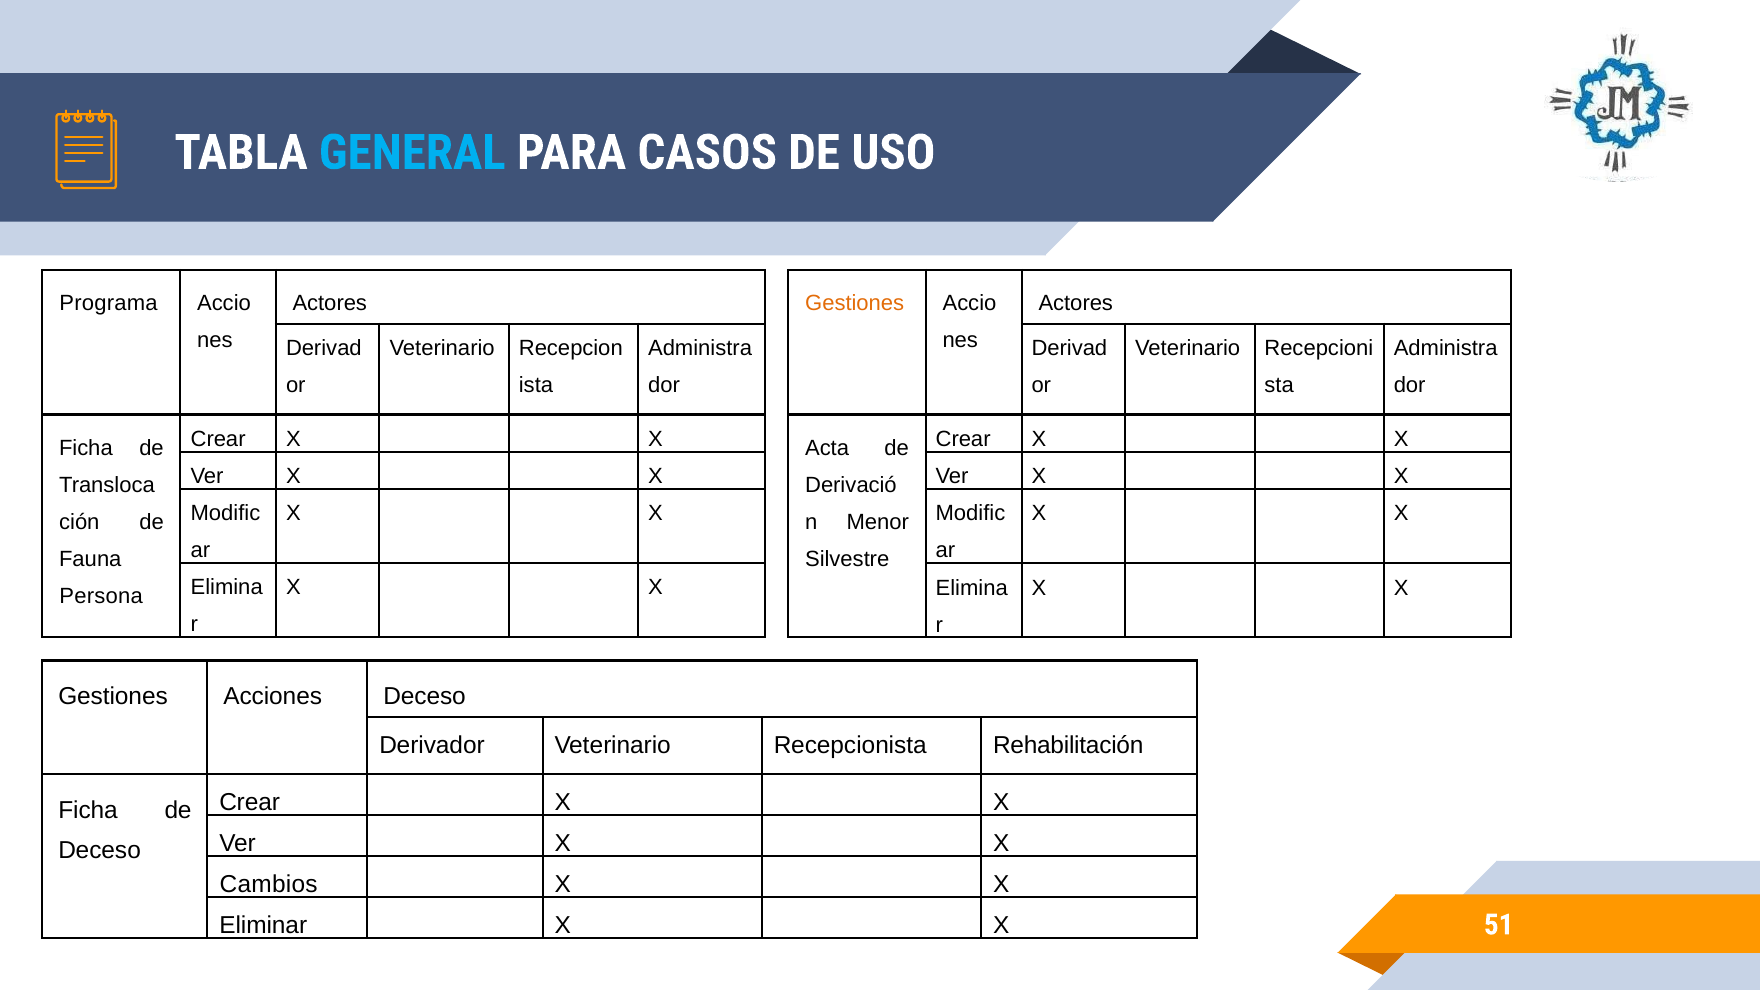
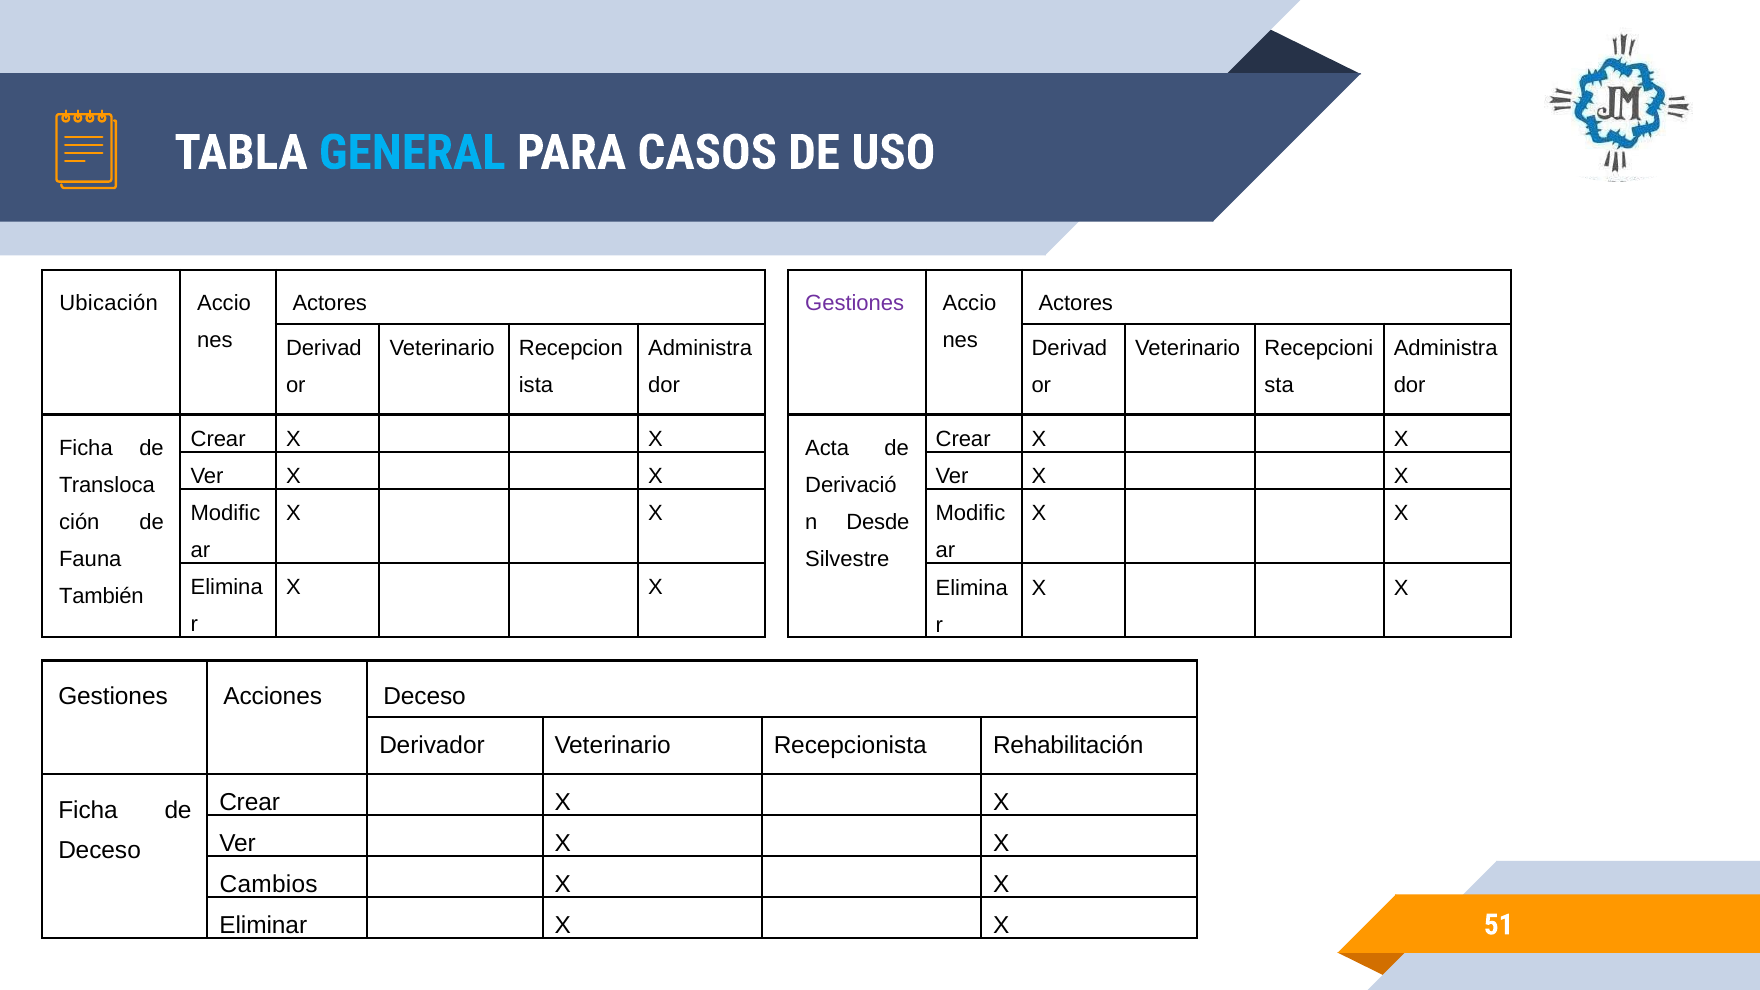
Programa: Programa -> Ubicación (109, 303)
Gestiones colour: orange -> purple (855, 303)
Menor: Menor -> Desde (878, 522)
Persona: Persona -> También (101, 596)
